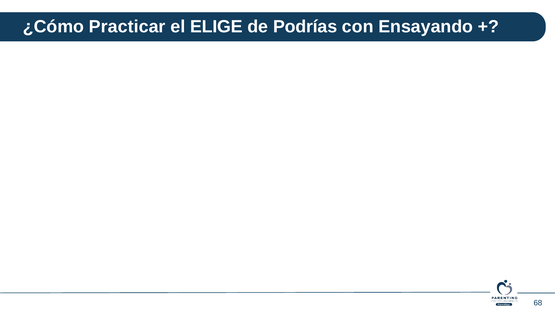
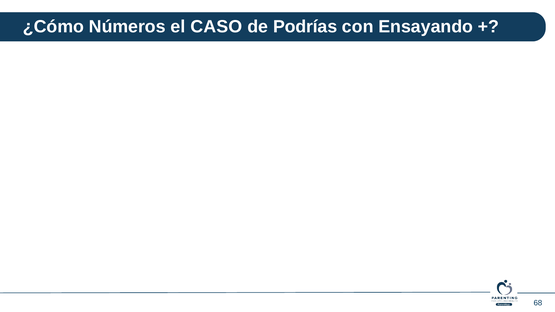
Practicar: Practicar -> Números (127, 27)
ELIGE: ELIGE -> CASO (216, 27)
